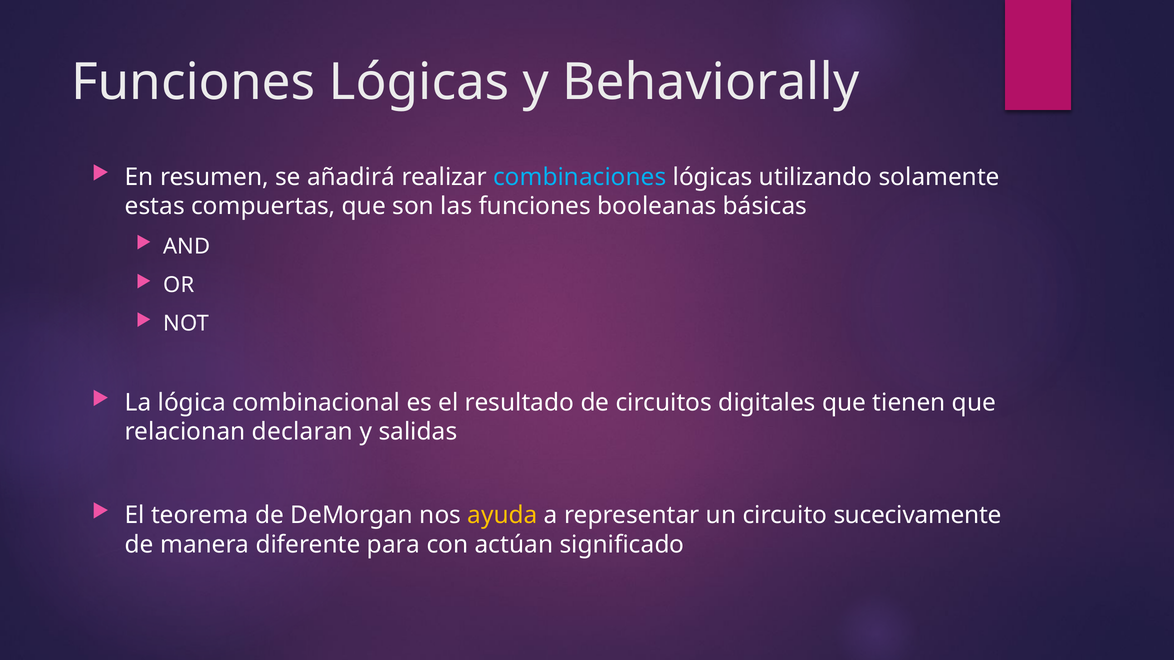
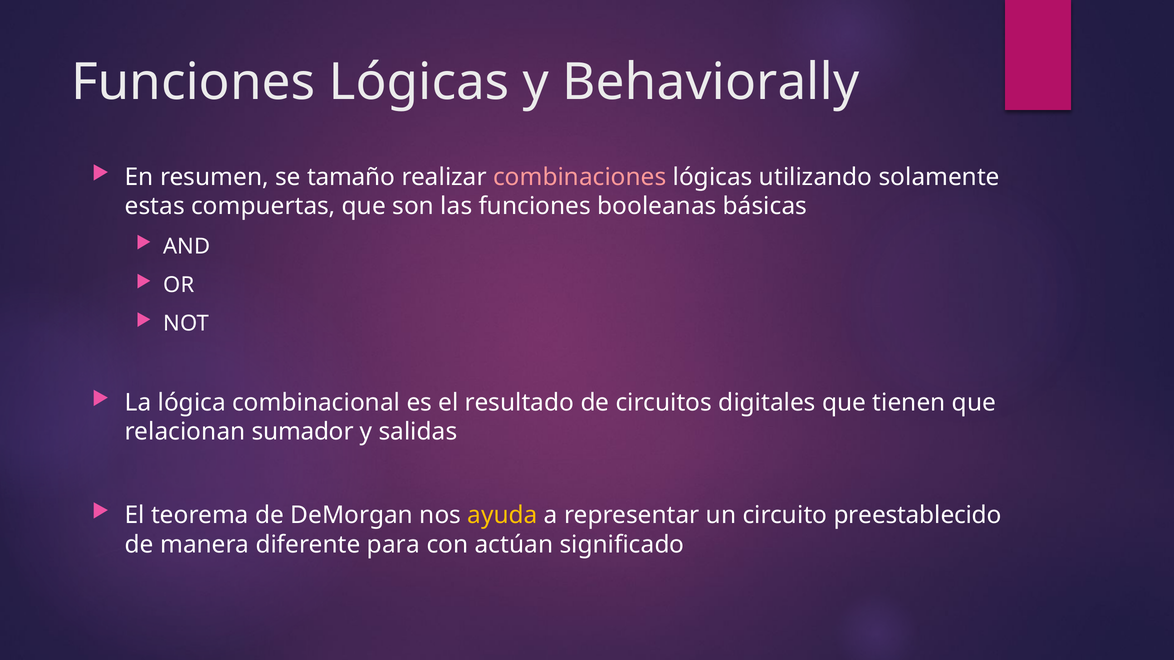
añadirá: añadirá -> tamaño (351, 177)
combinaciones colour: light blue -> pink (580, 177)
declaran: declaran -> sumador (303, 432)
sucecivamente: sucecivamente -> preestablecido (918, 515)
